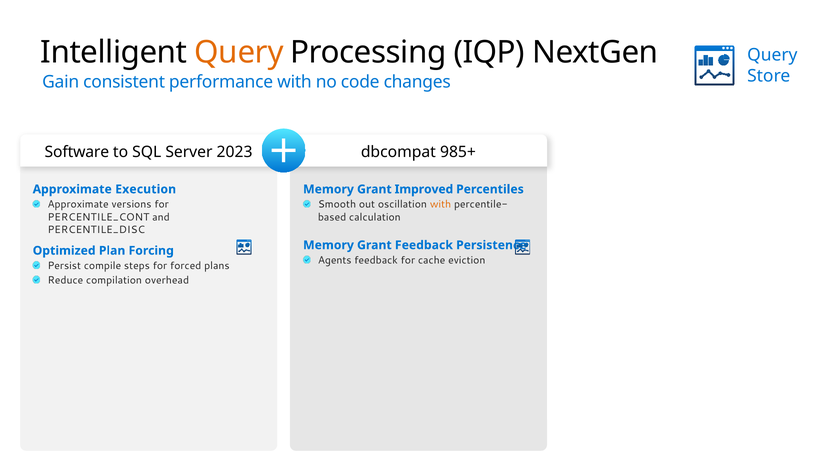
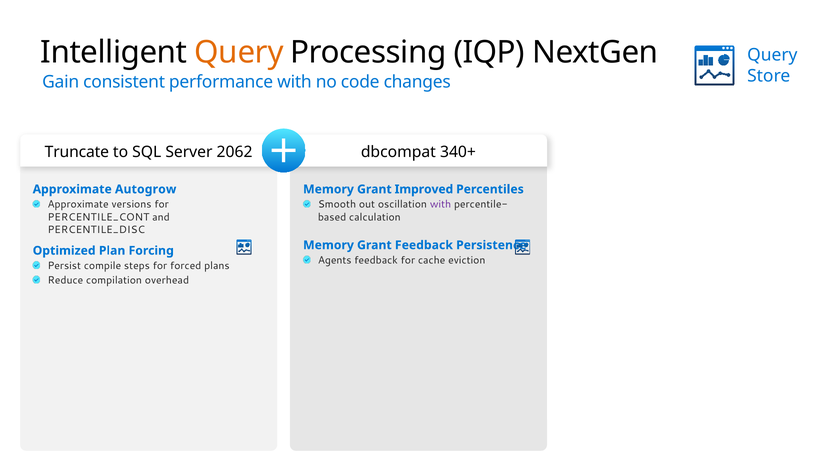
Software: Software -> Truncate (77, 152)
2023: 2023 -> 2062 (235, 152)
985+: 985+ -> 340+ (458, 152)
Execution: Execution -> Autogrow (146, 189)
with colour: orange -> purple (441, 204)
